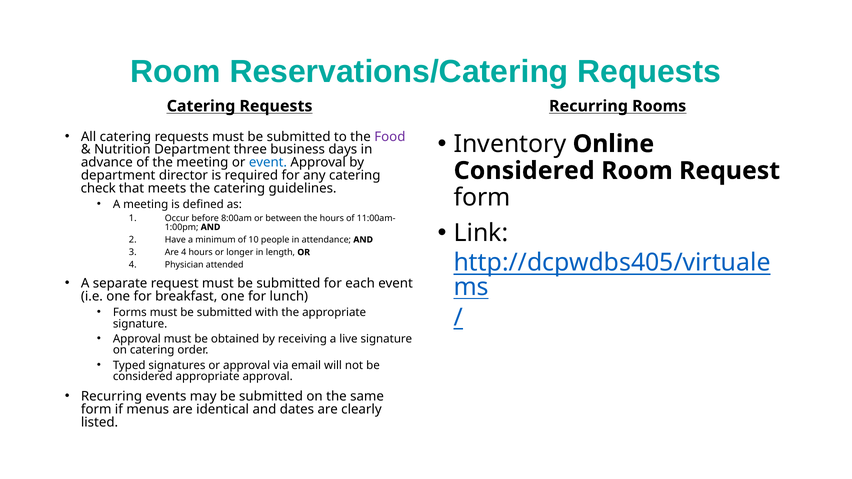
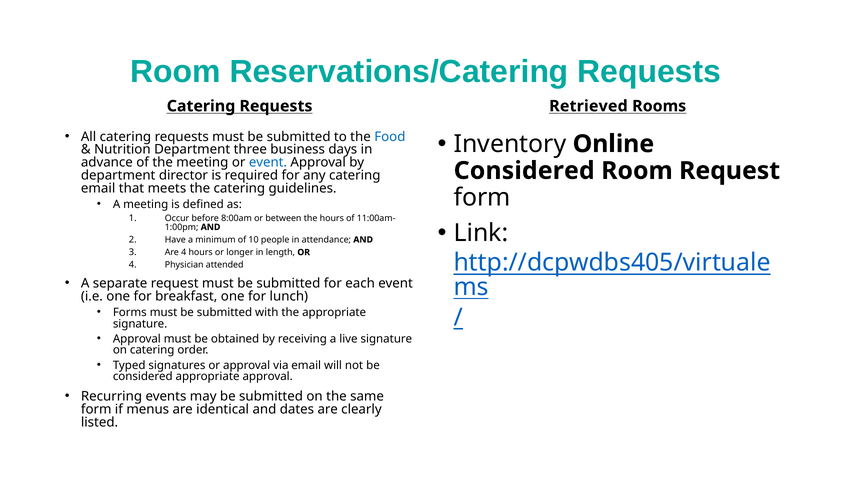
Requests Recurring: Recurring -> Retrieved (588, 106)
Food colour: purple -> blue (390, 137)
check: check -> email (98, 188)
